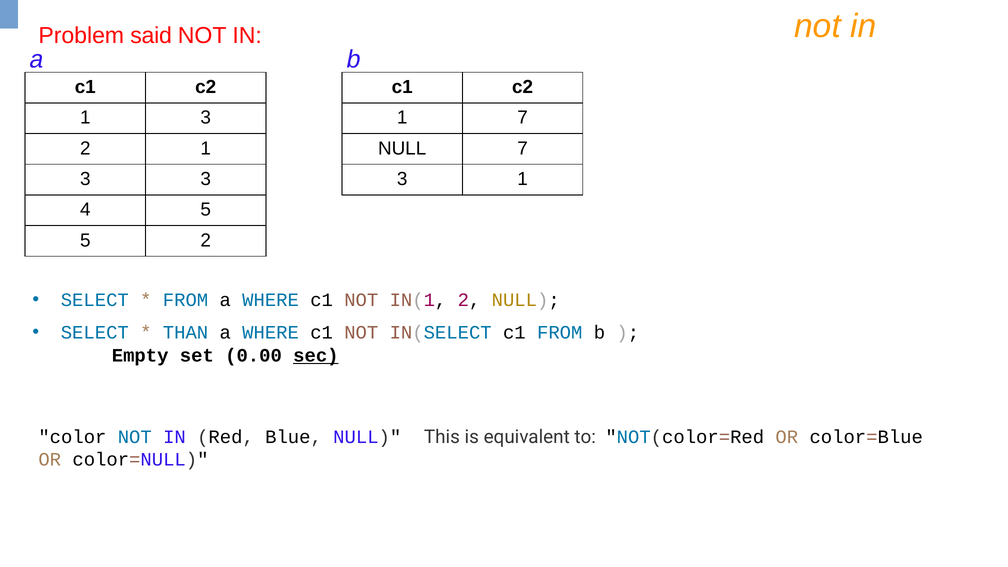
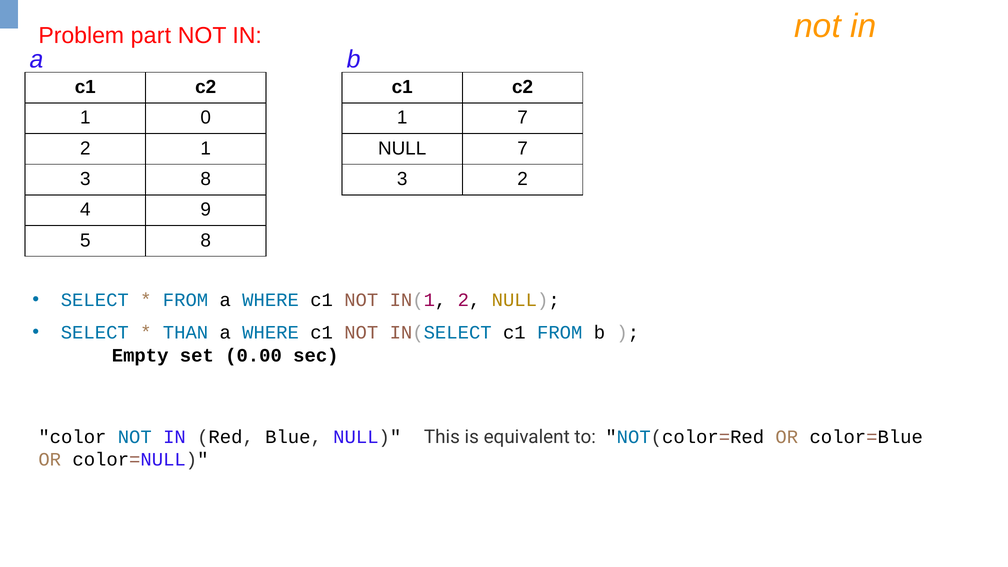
said: said -> part (151, 36)
3: 3 -> 0 (206, 118)
3 3: 3 -> 8 (206, 179)
3 1: 1 -> 2 (523, 179)
4 5: 5 -> 9 (206, 210)
5 2: 2 -> 8 (206, 240)
sec underline: present -> none (316, 355)
